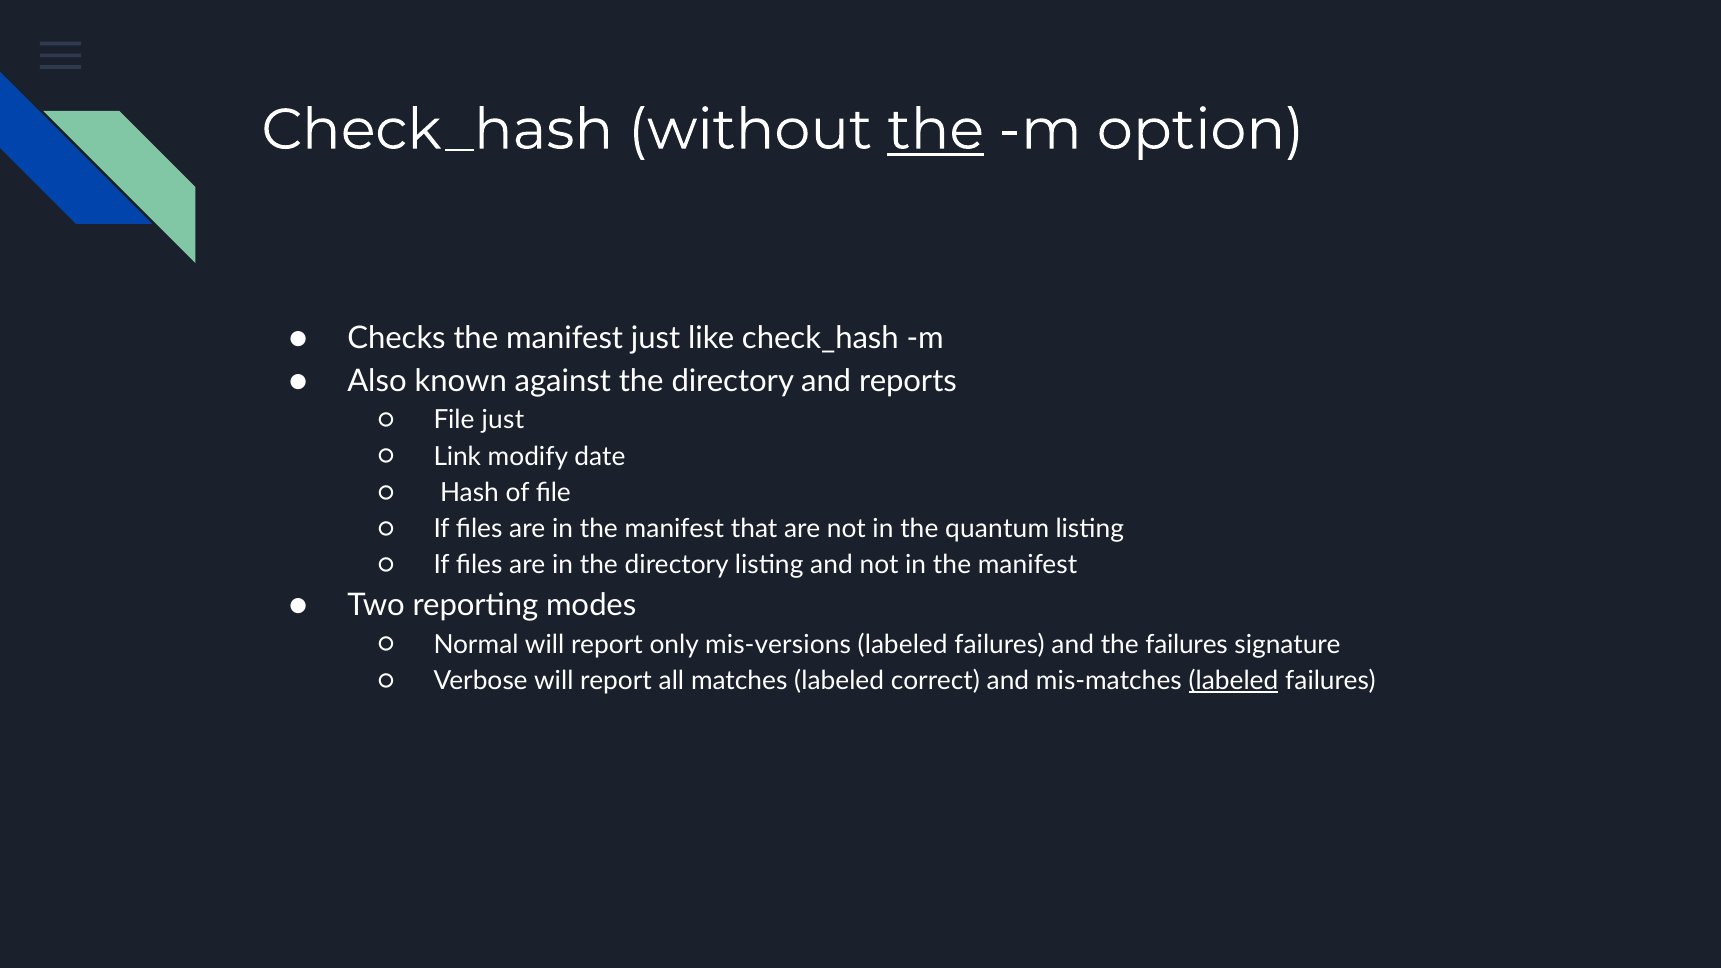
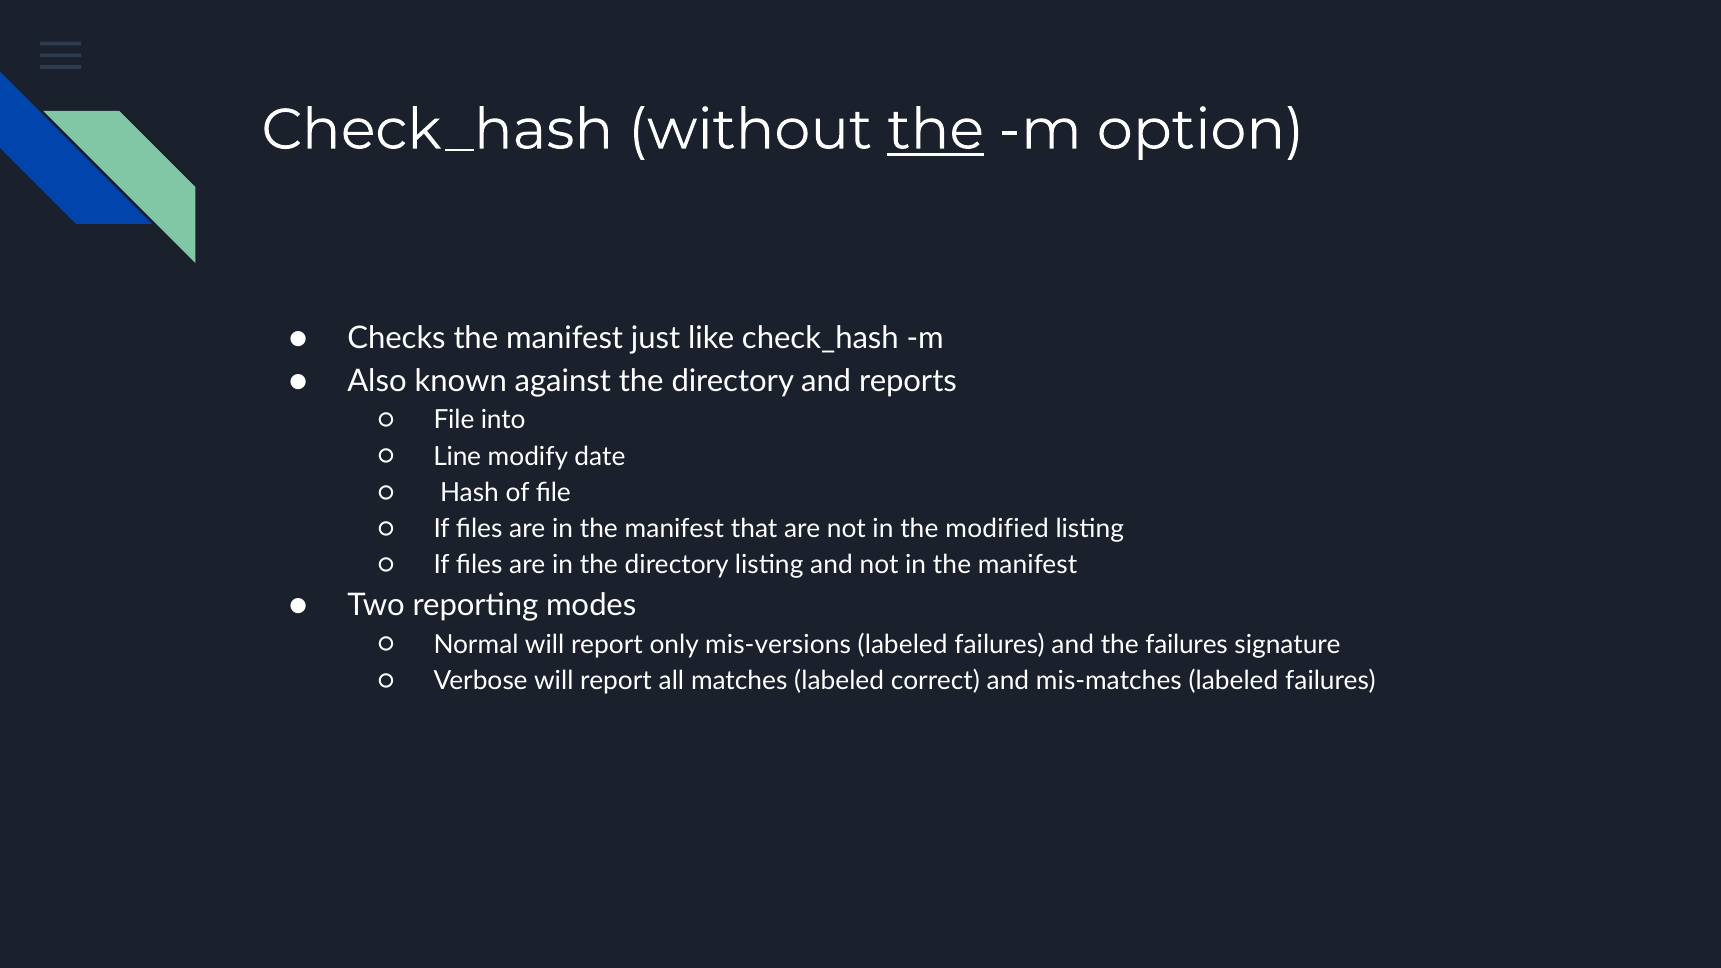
File just: just -> into (503, 420)
Link: Link -> Line (457, 457)
quantum: quantum -> modified (997, 529)
labeled underline: present -> none (1233, 681)
